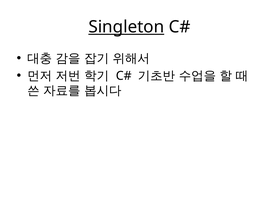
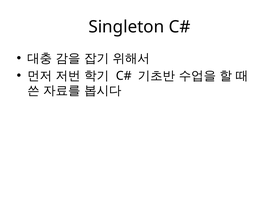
Singleton underline: present -> none (126, 27)
